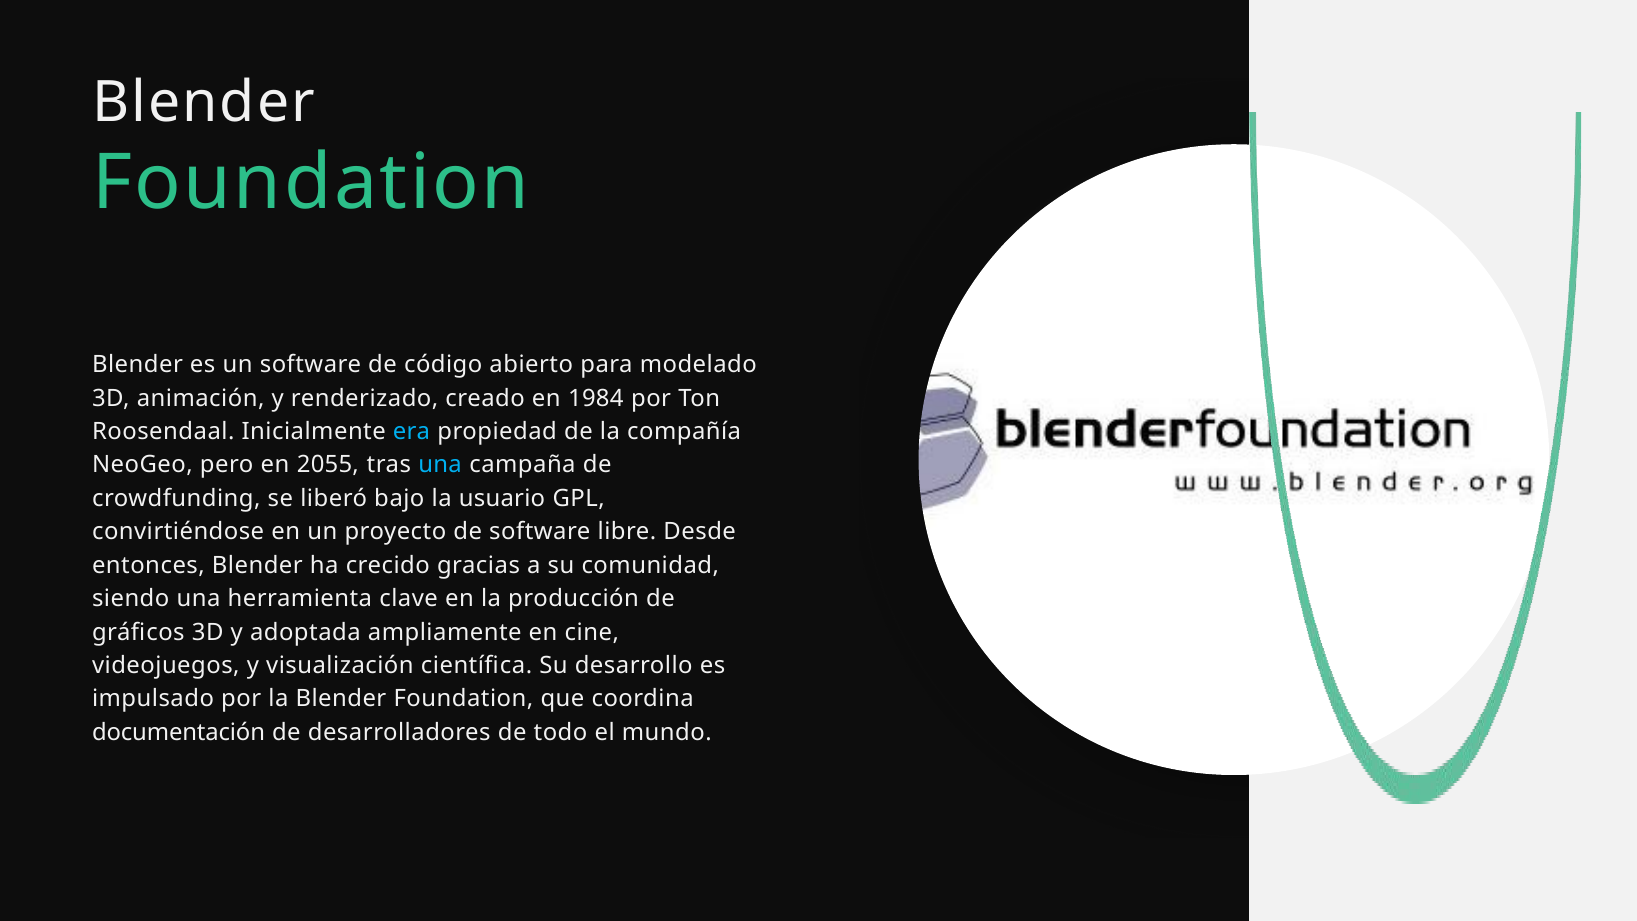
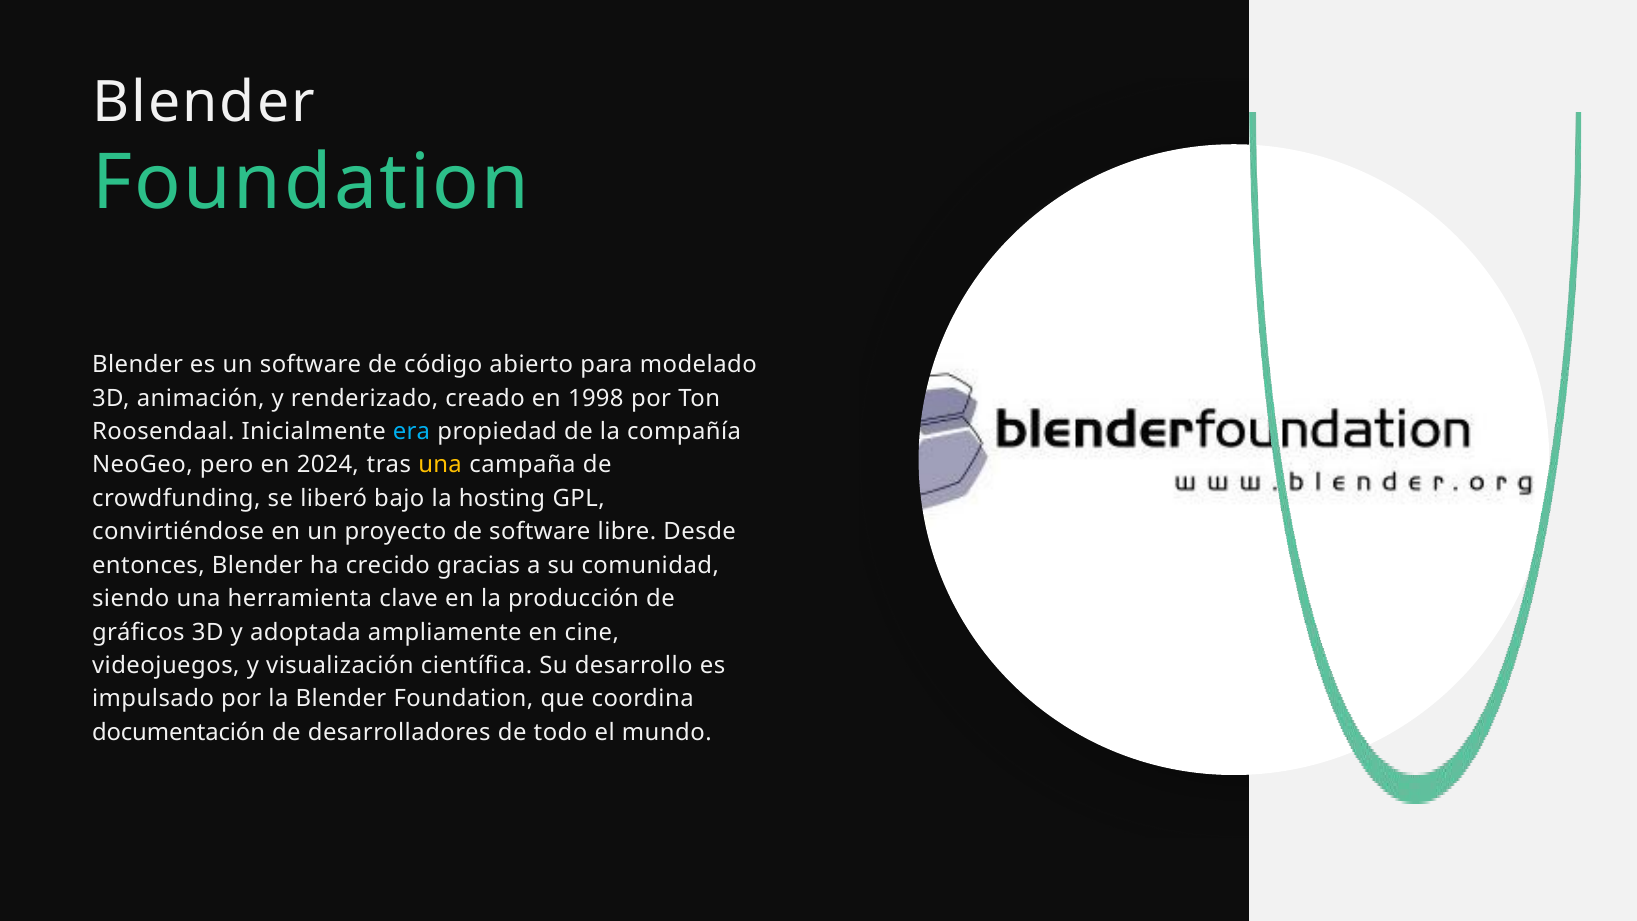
1984: 1984 -> 1998 (596, 398)
2055: 2055 -> 2024 (328, 465)
una colour: light blue -> yellow (440, 465)
usuario: usuario -> hosting (502, 498)
